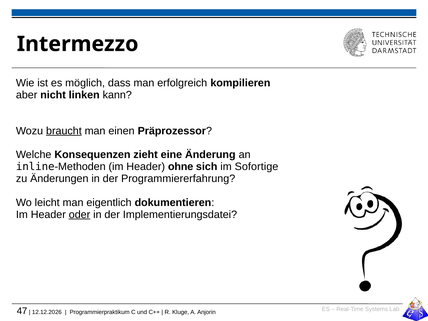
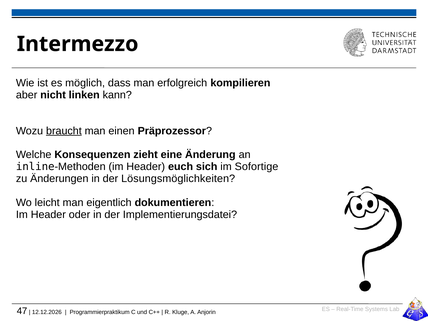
ohne: ohne -> euch (181, 167)
Programmiererfahrung: Programmiererfahrung -> Lösungsmöglichkeiten (178, 179)
oder underline: present -> none (80, 214)
